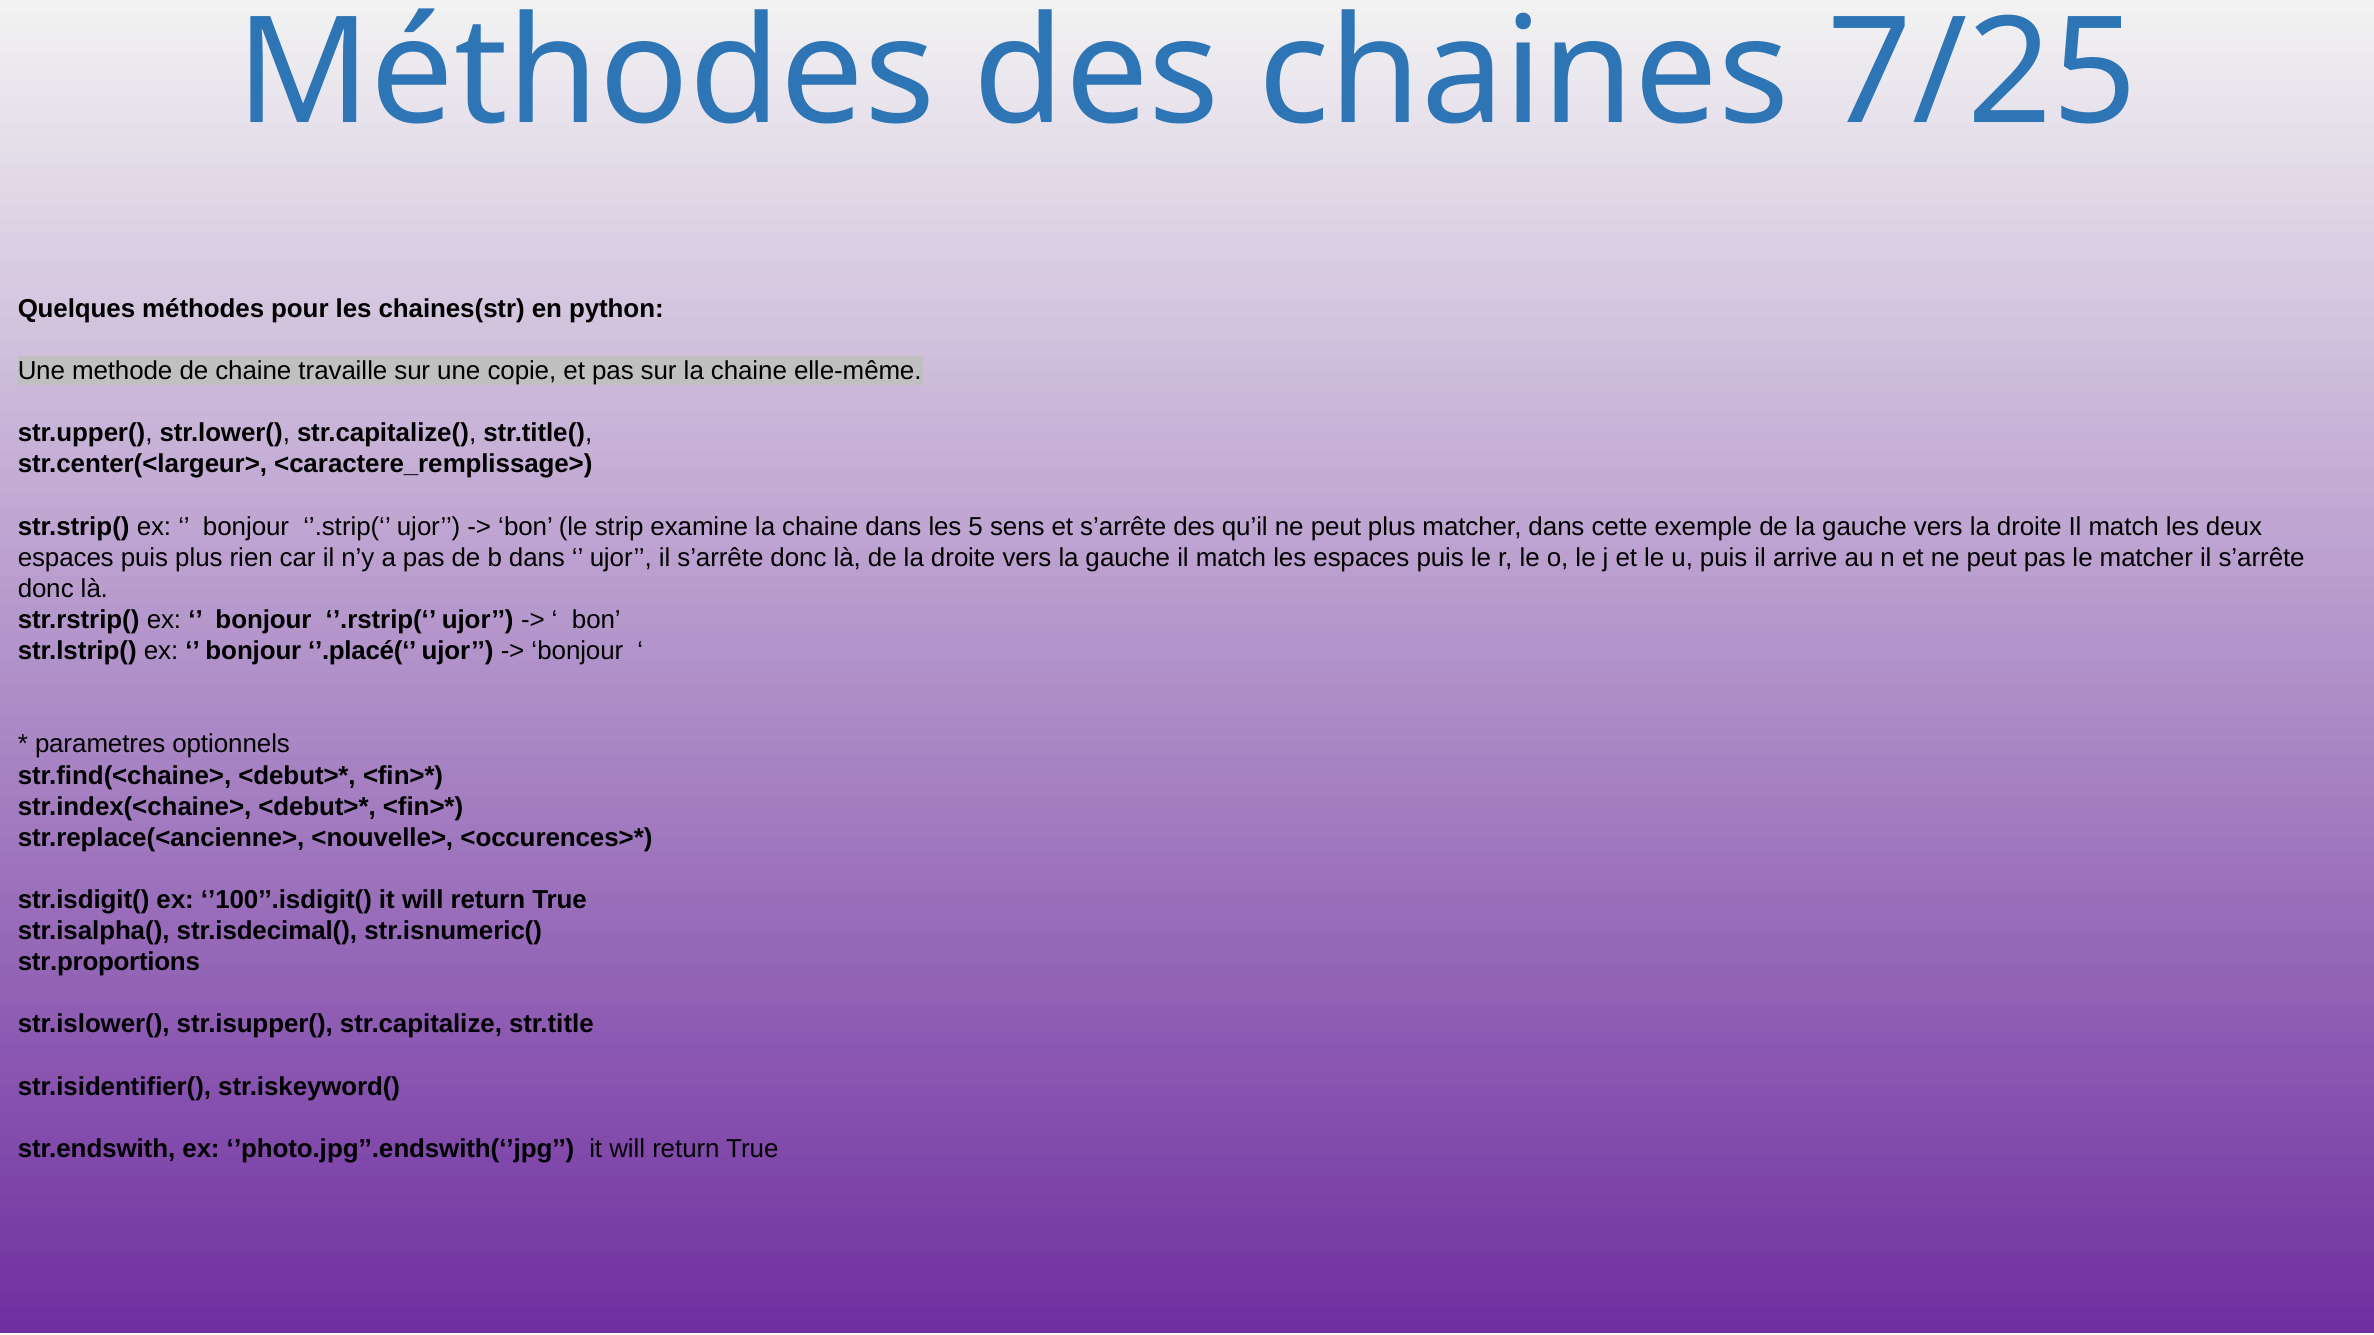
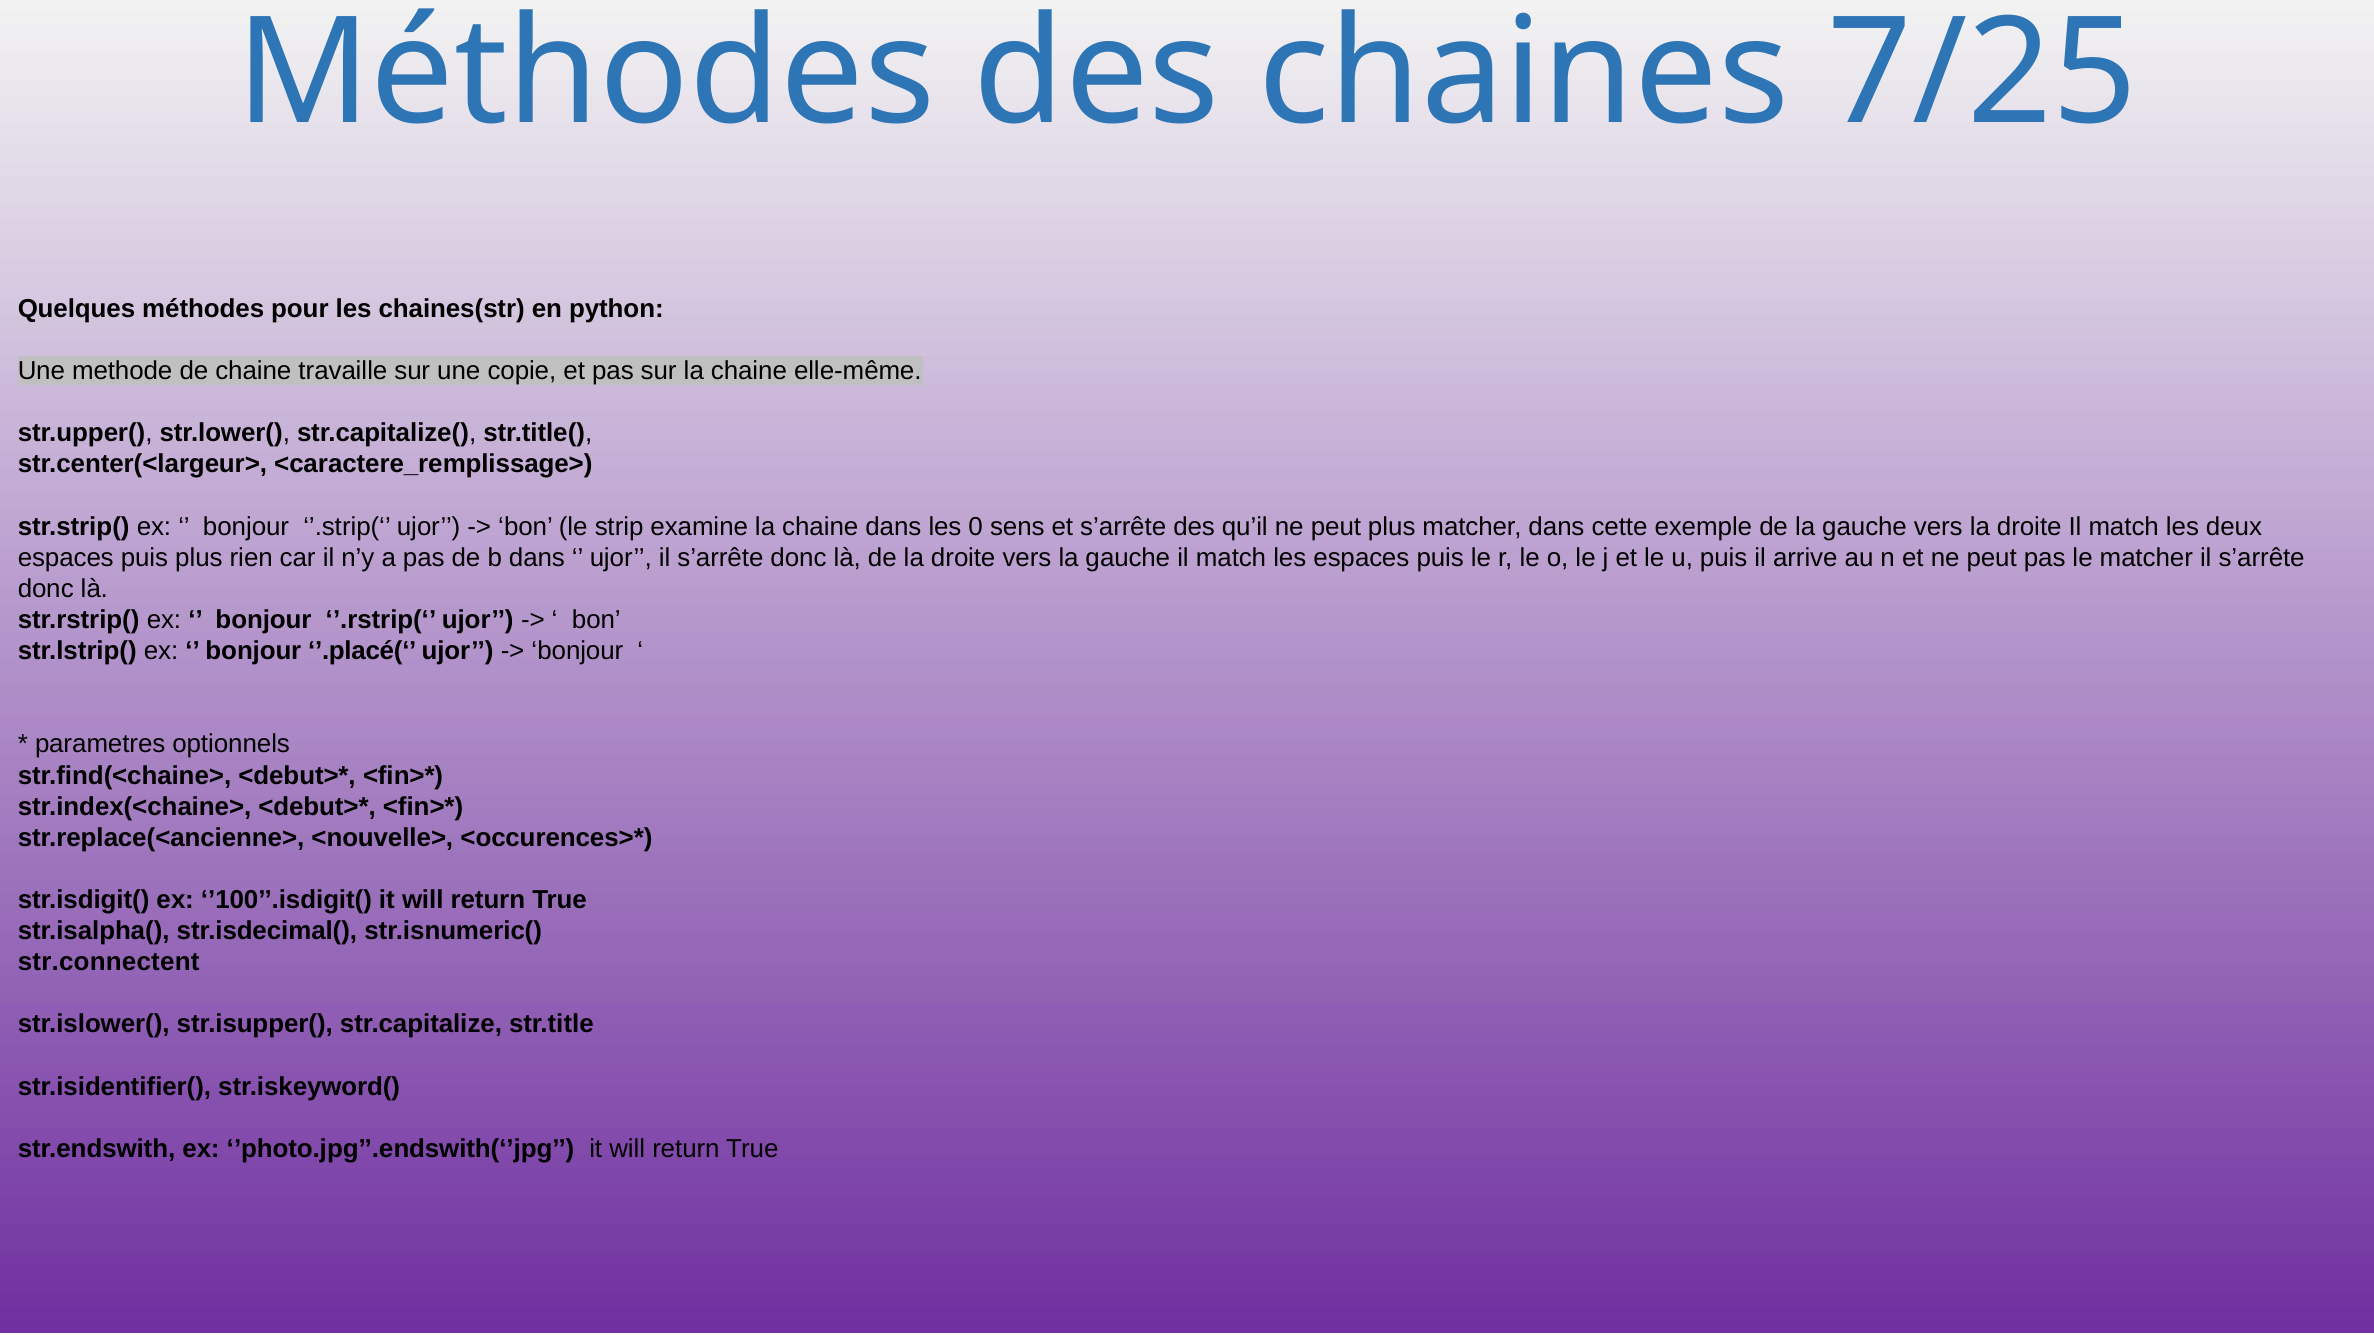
5: 5 -> 0 (976, 527)
str.proportions: str.proportions -> str.connectent (109, 962)
